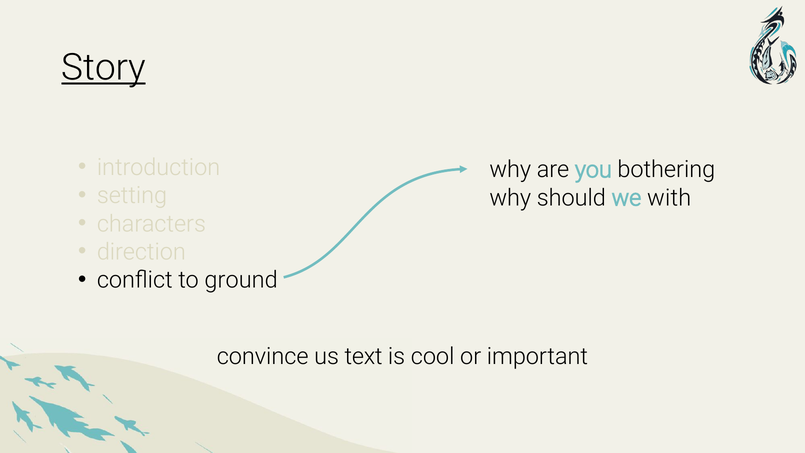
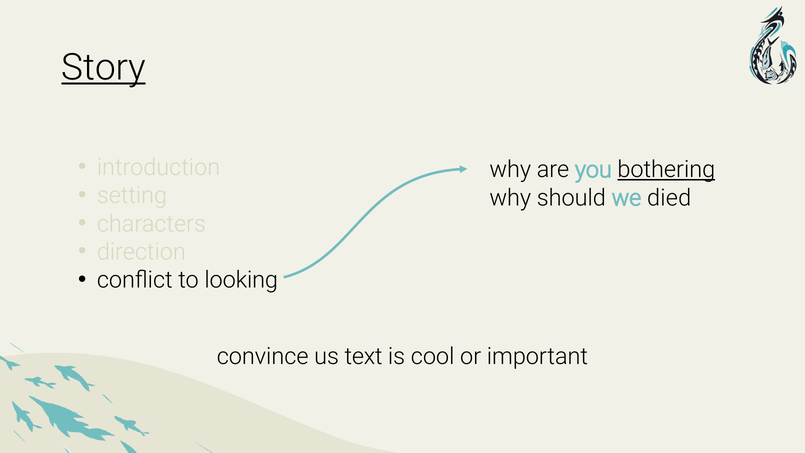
bothering underline: none -> present (666, 170)
with: with -> died (669, 198)
ground: ground -> looking (241, 280)
